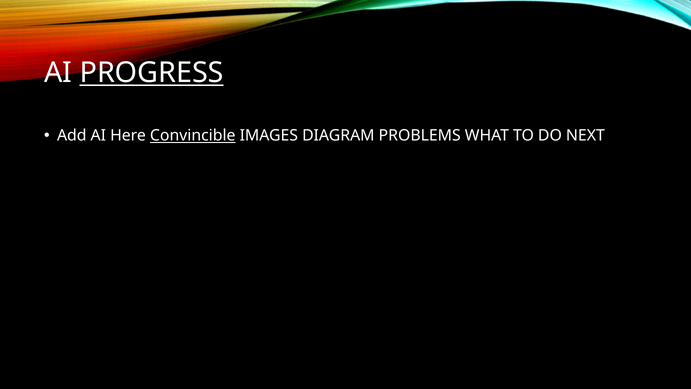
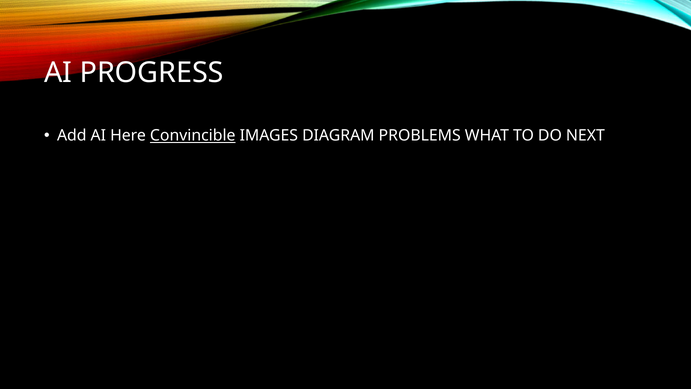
PROGRESS underline: present -> none (152, 73)
